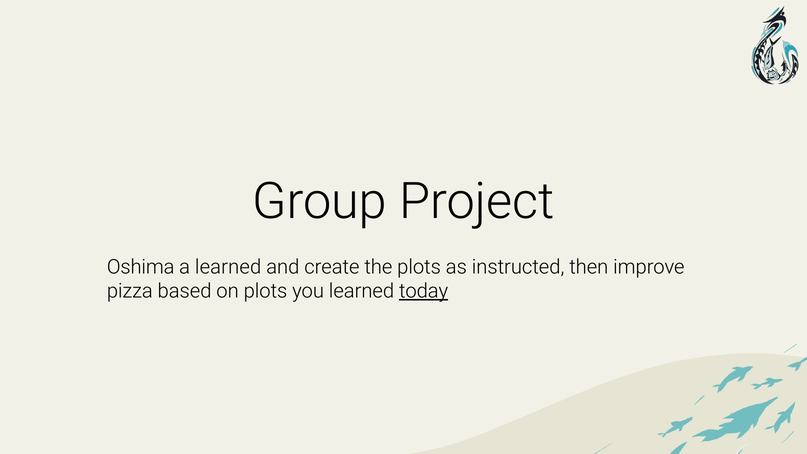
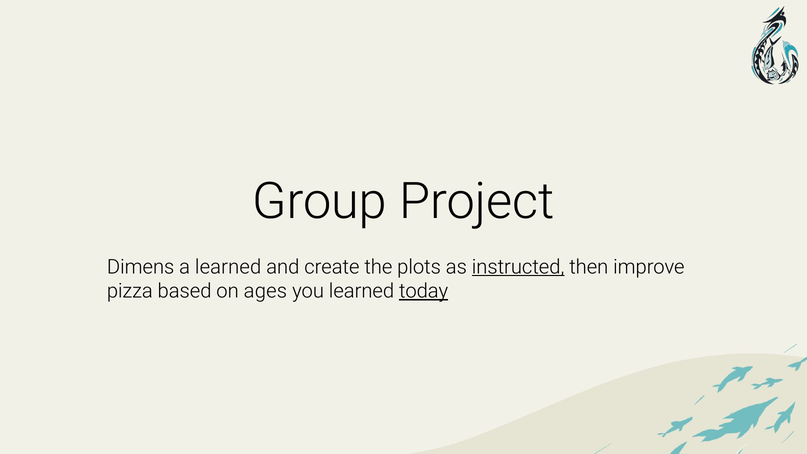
Oshima: Oshima -> Dimens (141, 267)
instructed underline: none -> present (518, 267)
on plots: plots -> ages (265, 291)
